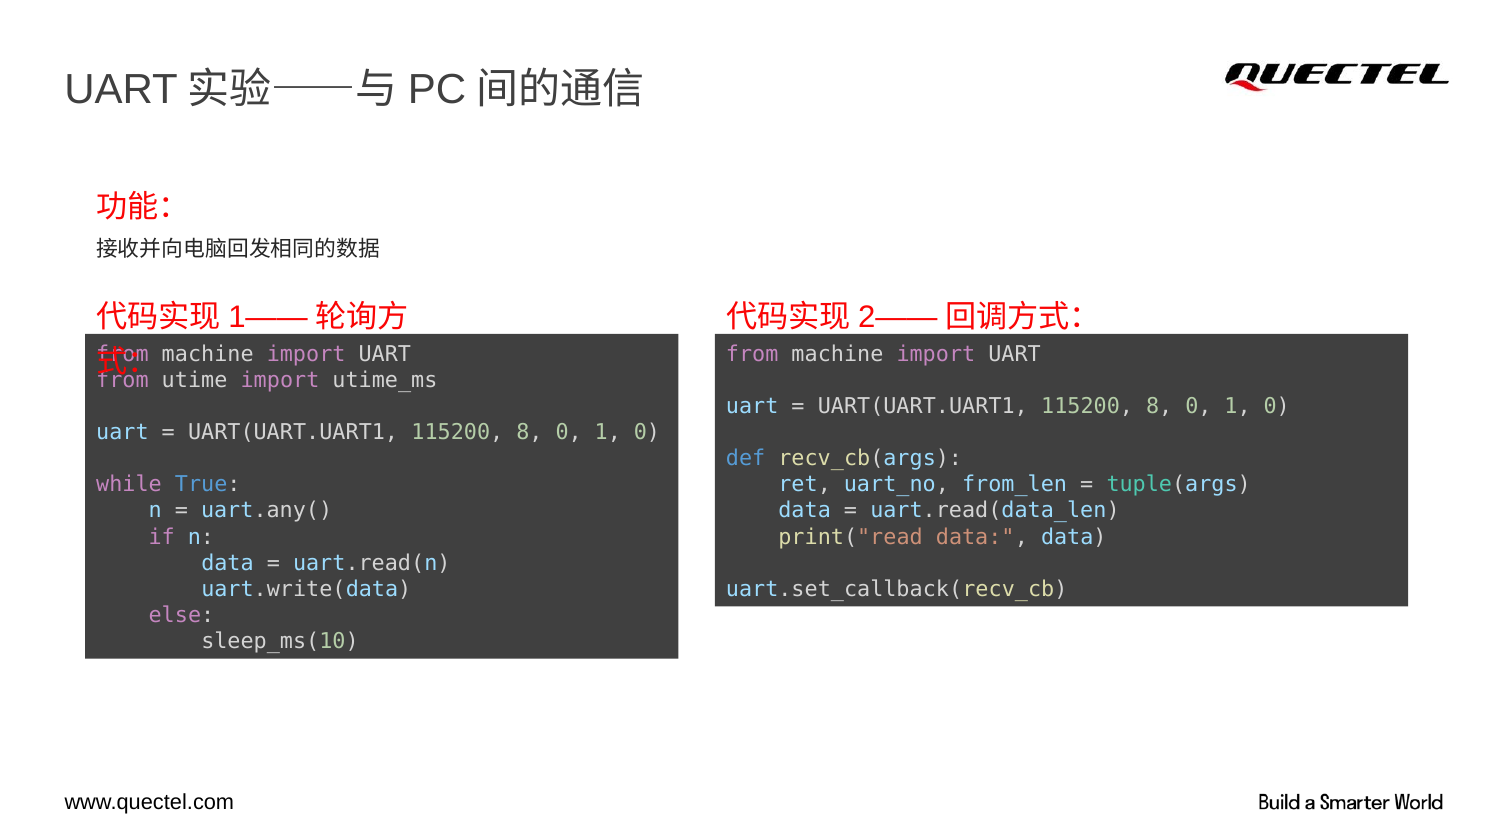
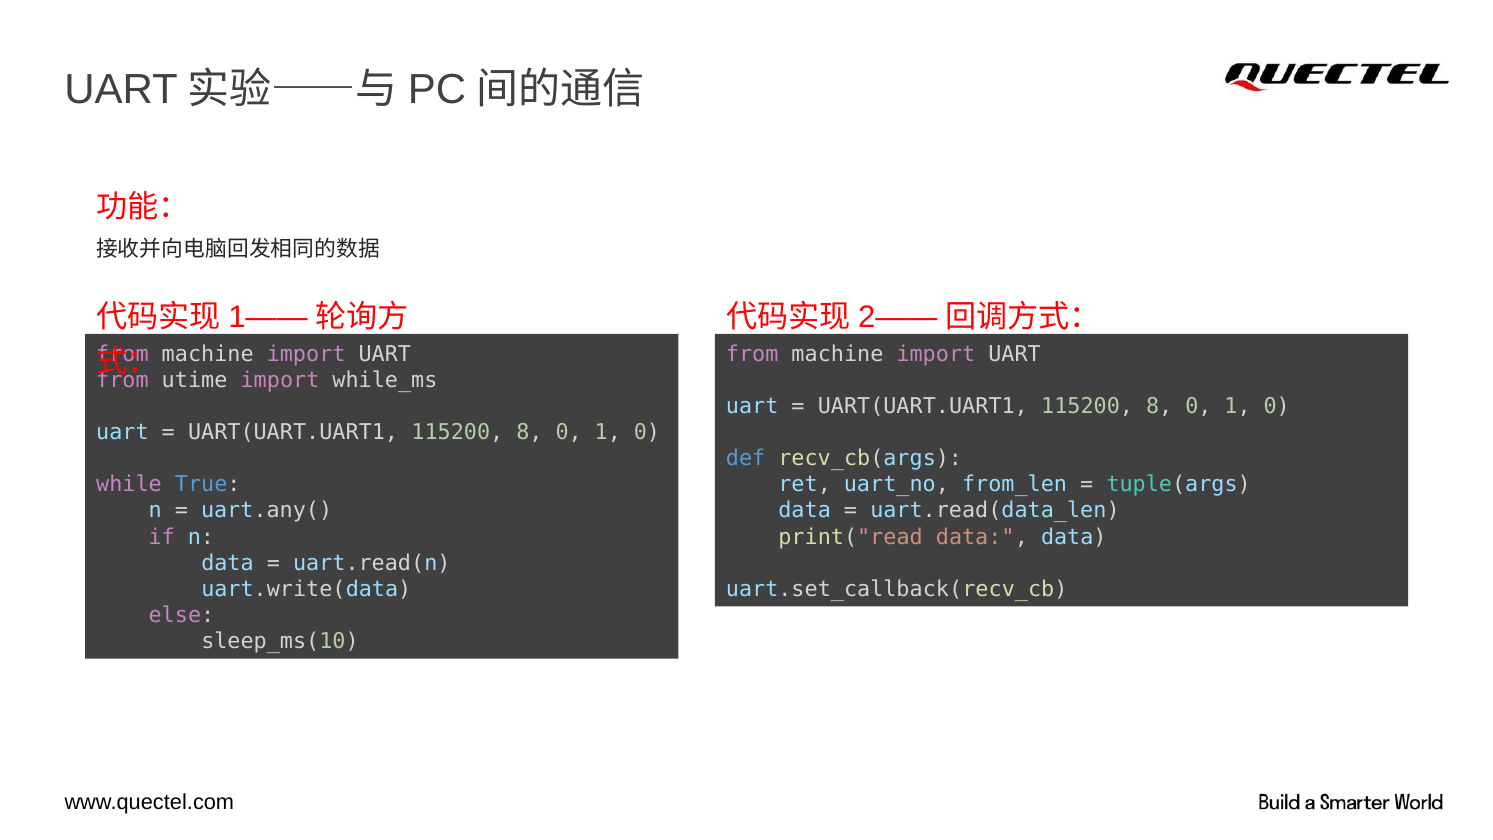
utime_ms: utime_ms -> while_ms (385, 380)
